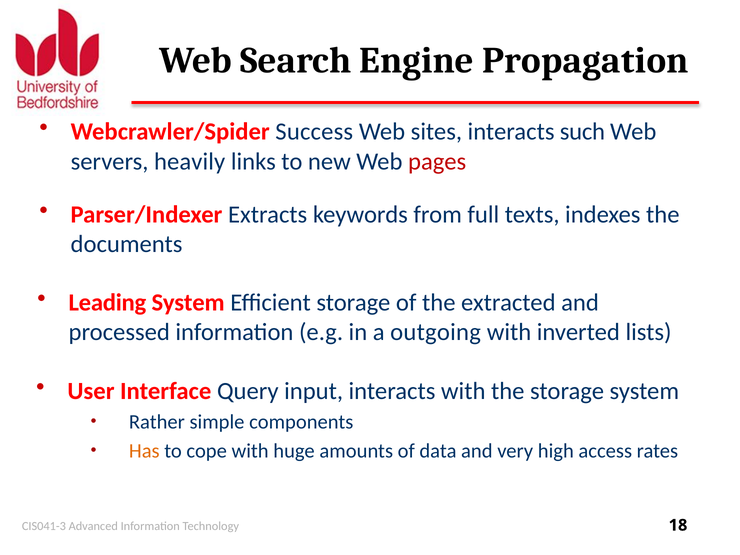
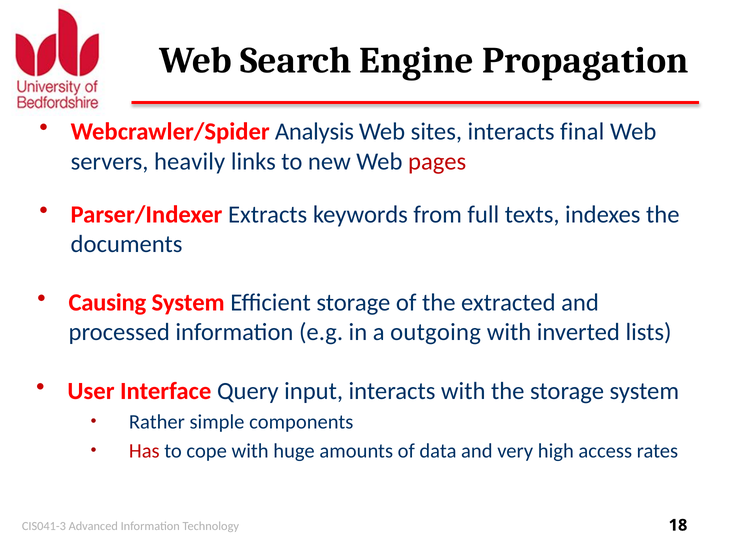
Success: Success -> Analysis (314, 132)
such: such -> final (582, 132)
Leading: Leading -> Causing (107, 303)
Has colour: orange -> red (144, 451)
